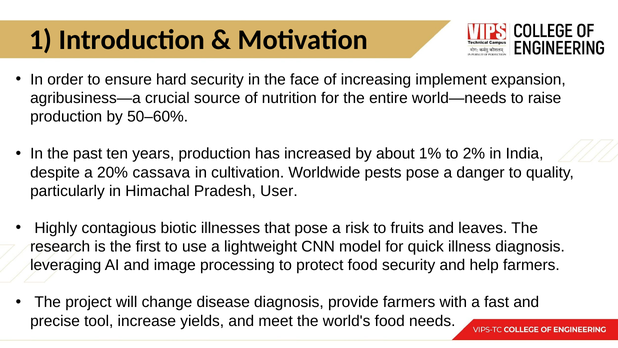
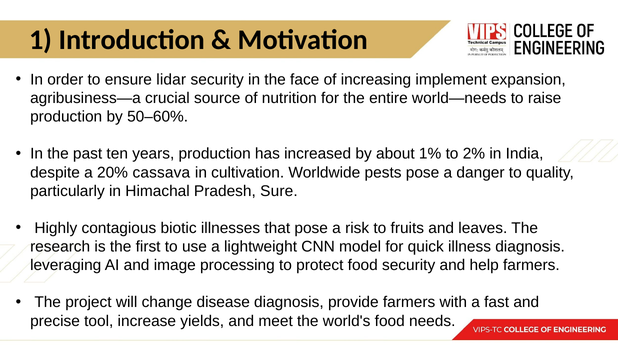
hard: hard -> lidar (171, 80)
User: User -> Sure (279, 191)
